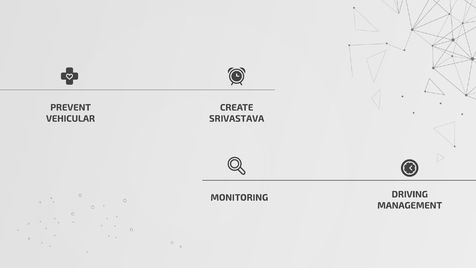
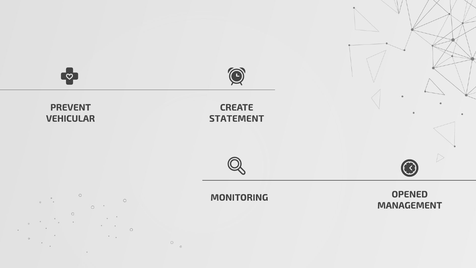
SRIVASTAVA: SRIVASTAVA -> STATEMENT (237, 119)
DRIVING: DRIVING -> OPENED (410, 194)
